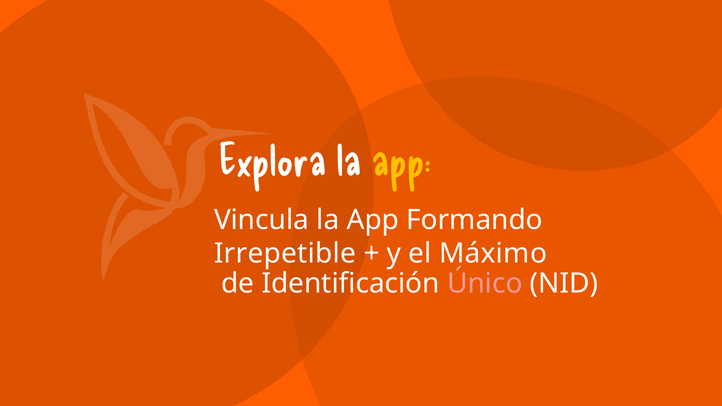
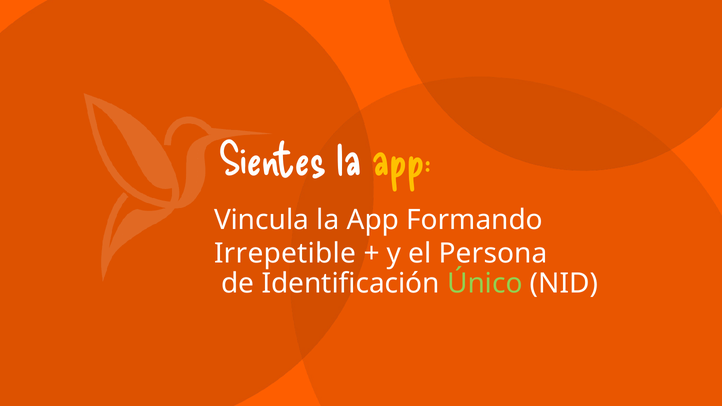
Explora: Explora -> Sientes (273, 161)
Máximo: Máximo -> Persona (493, 254)
Único colour: pink -> light green (485, 284)
